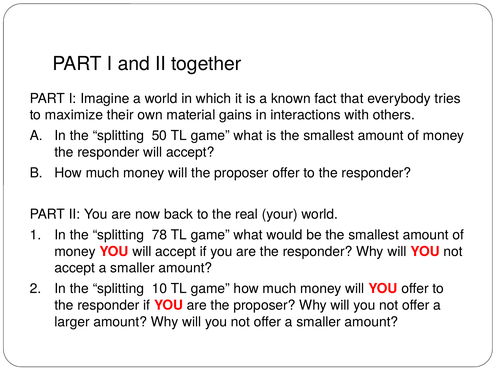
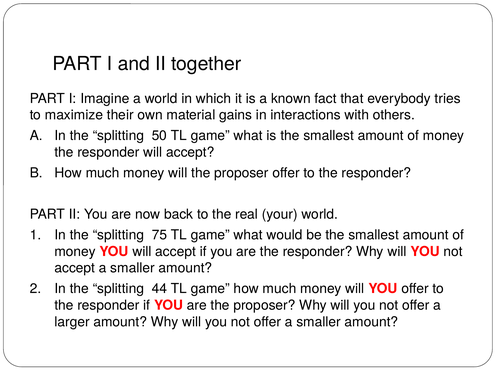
78: 78 -> 75 (159, 235)
10: 10 -> 44 (159, 289)
